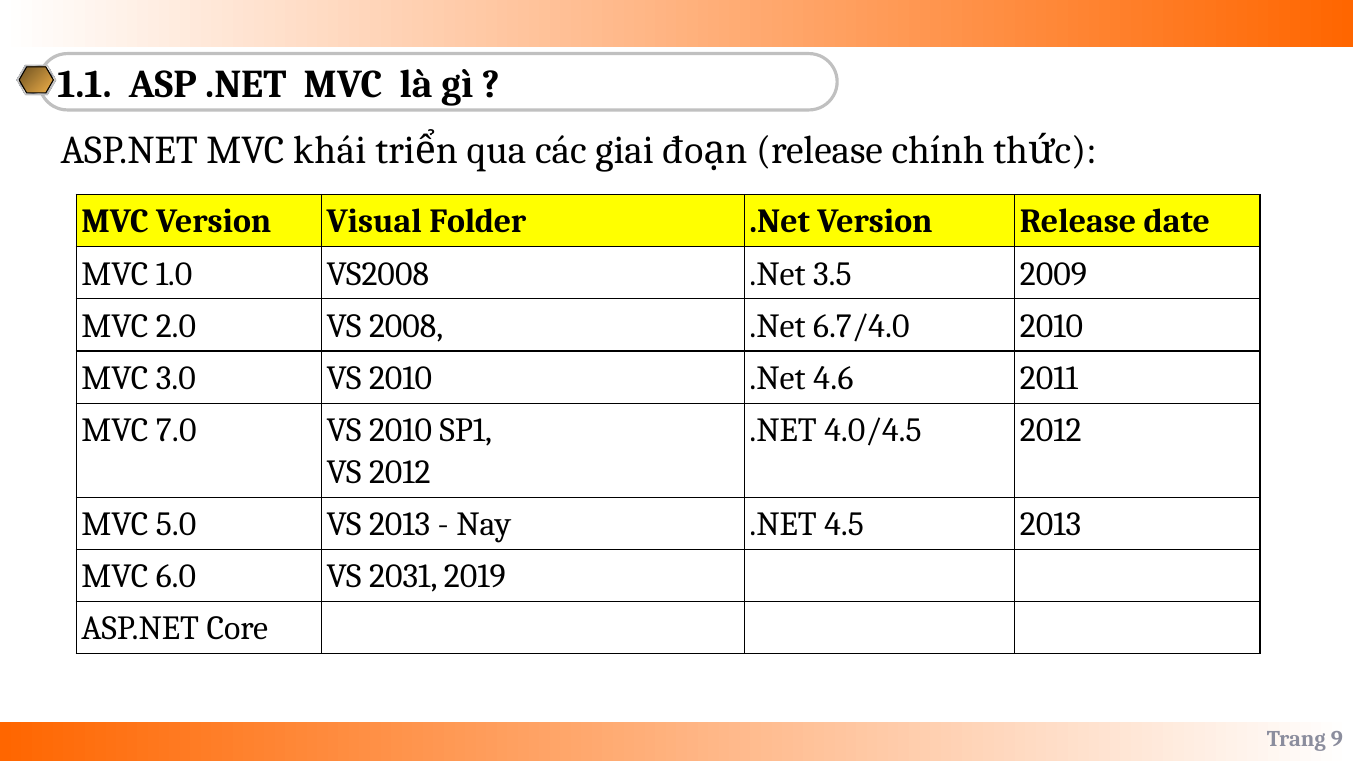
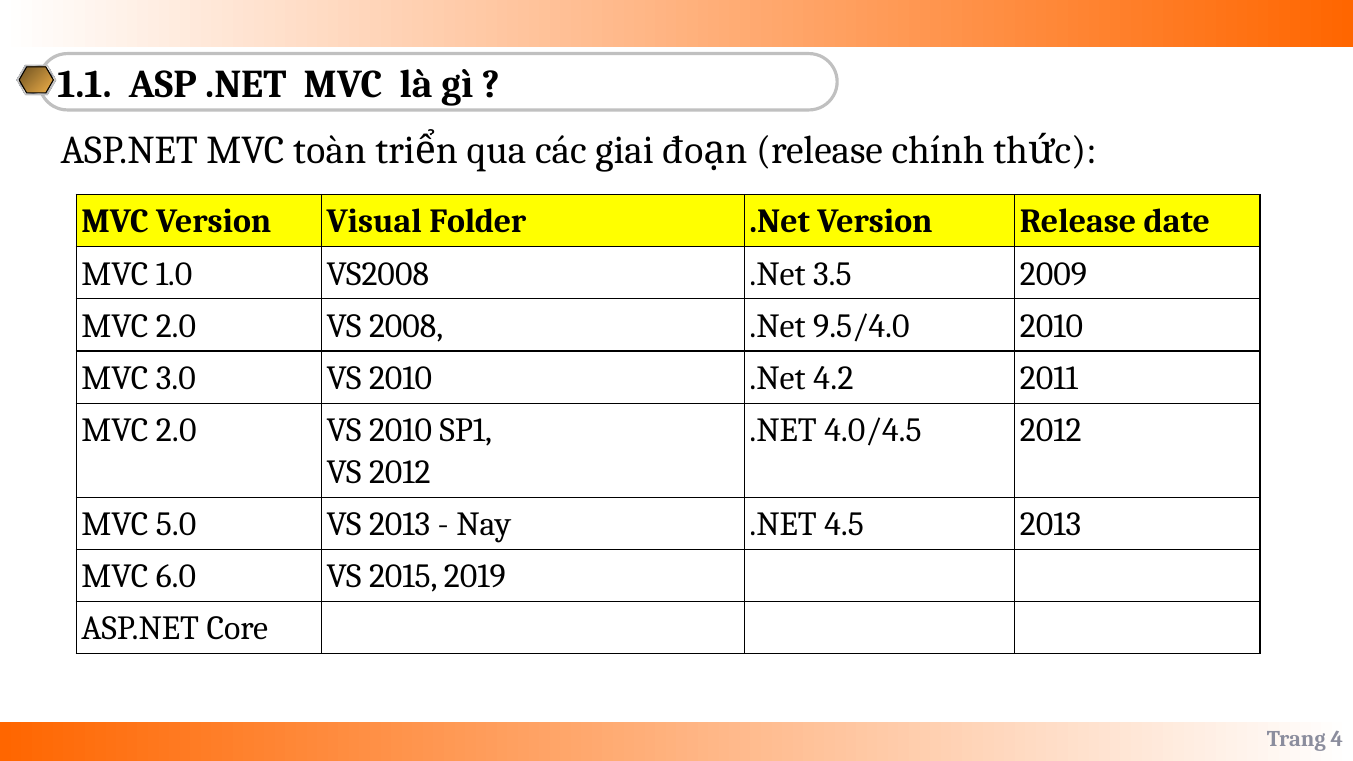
khái: khái -> toàn (330, 151)
6.7/4.0: 6.7/4.0 -> 9.5/4.0 (861, 326)
4.6: 4.6 -> 4.2 (833, 378)
7.0: 7.0 -> 2.0 (176, 431)
2031: 2031 -> 2015 (403, 577)
9: 9 -> 4 (1337, 740)
